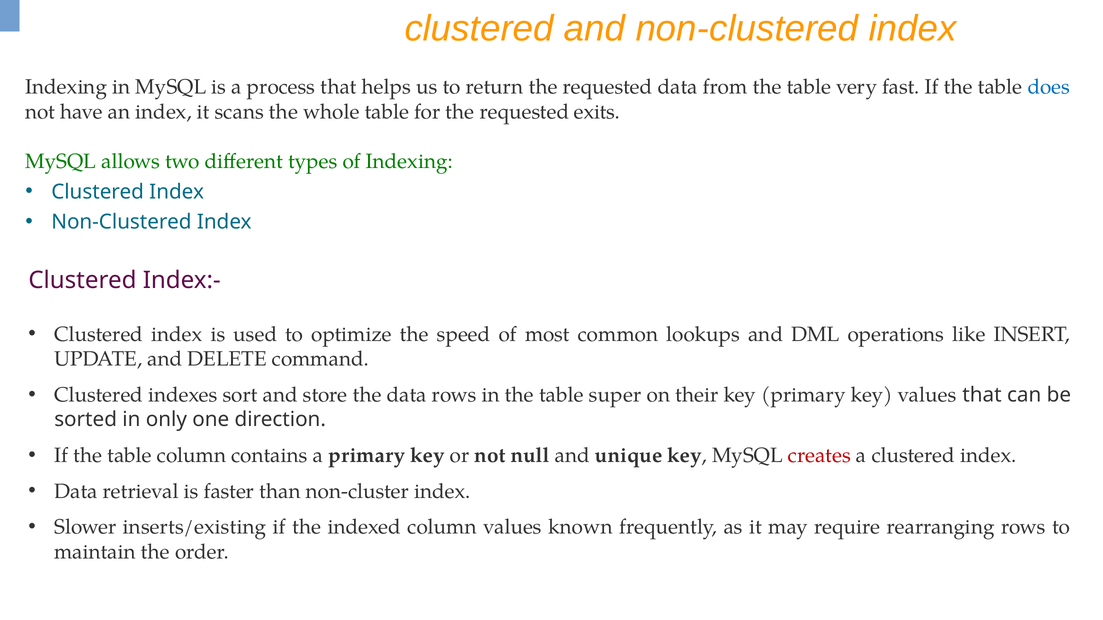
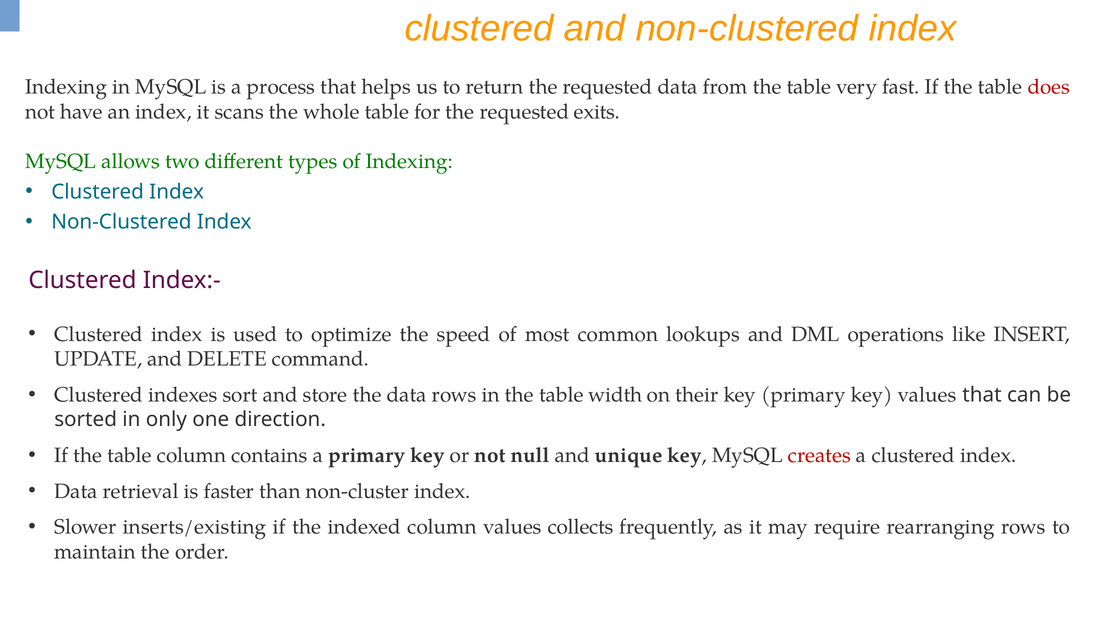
does colour: blue -> red (1049, 87)
super: super -> width (615, 395)
known: known -> collects (581, 527)
